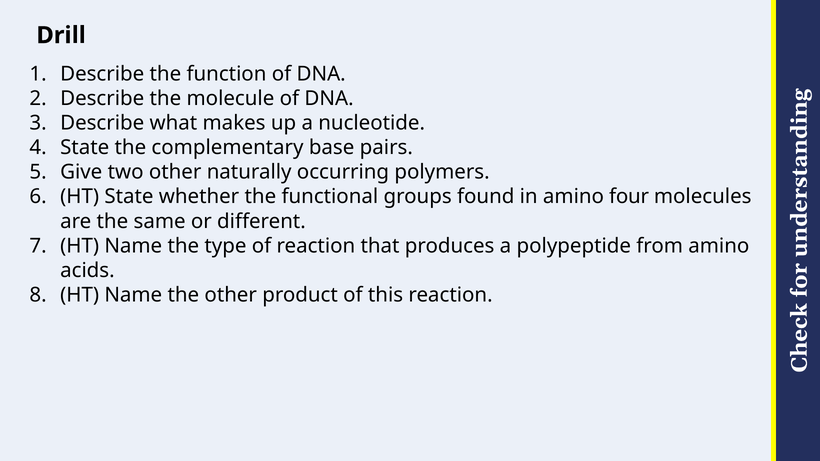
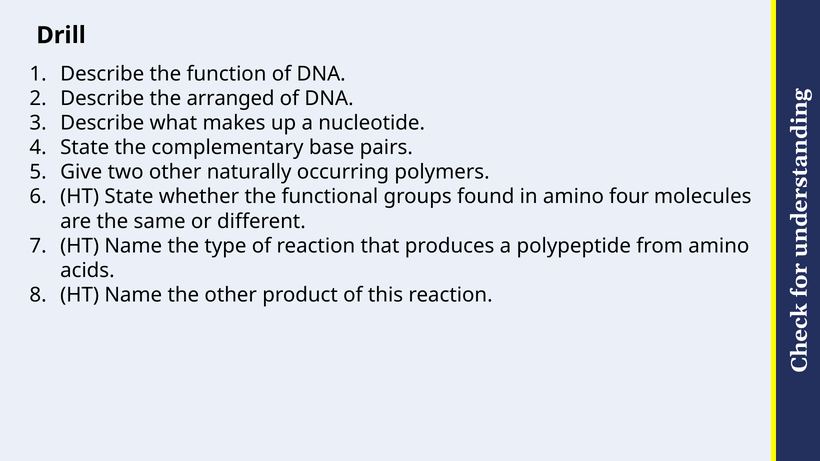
molecule: molecule -> arranged (231, 98)
